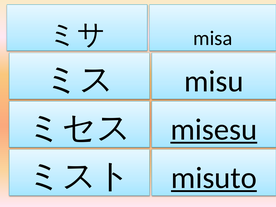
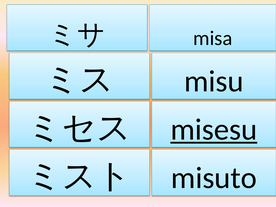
misuto underline: present -> none (214, 178)
